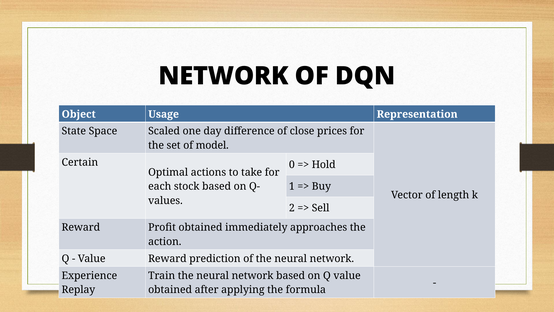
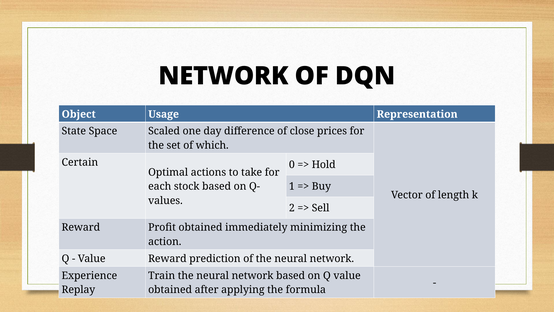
model: model -> which (212, 145)
approaches: approaches -> minimizing (319, 227)
